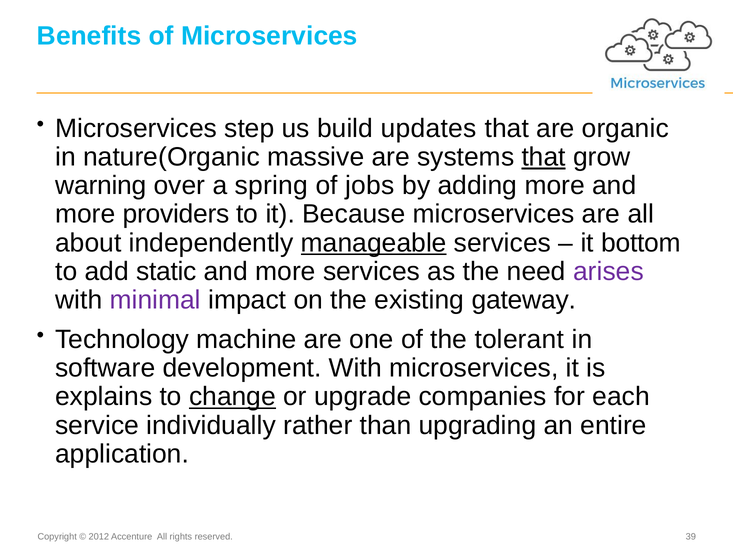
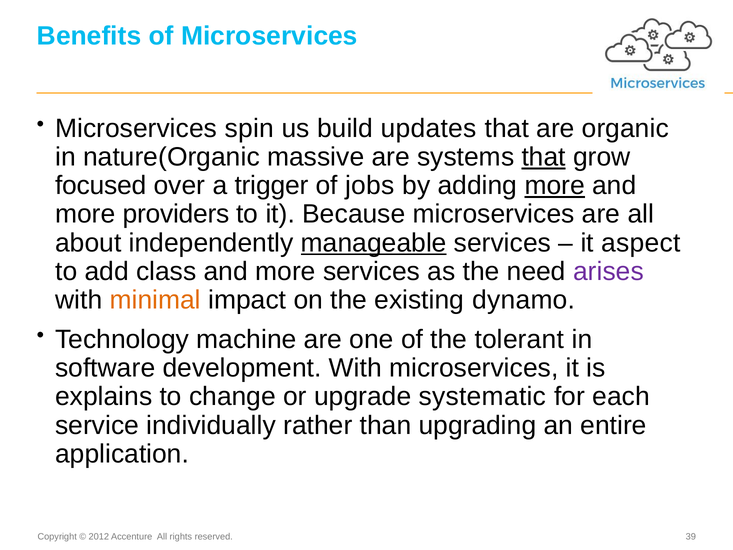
step: step -> spin (249, 128)
warning: warning -> focused (101, 186)
spring: spring -> trigger (272, 186)
more underline: none -> present (555, 186)
bottom: bottom -> aspect (641, 243)
static: static -> class (166, 271)
minimal colour: purple -> orange (155, 300)
gateway: gateway -> dynamo (524, 300)
change underline: present -> none (232, 397)
companies: companies -> systematic (483, 397)
